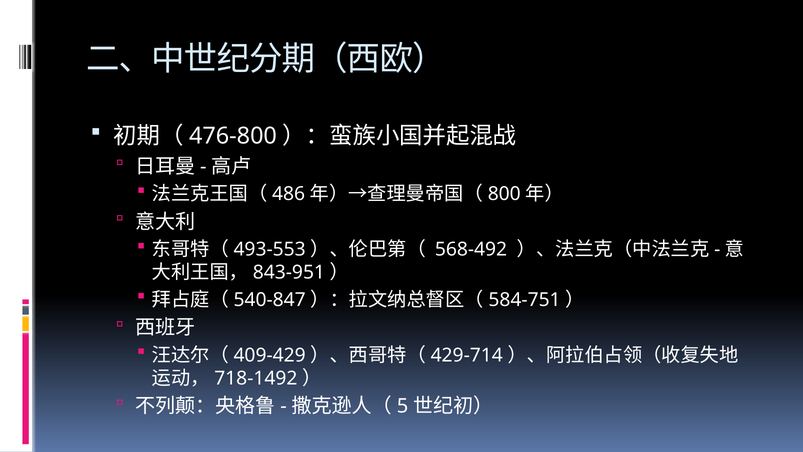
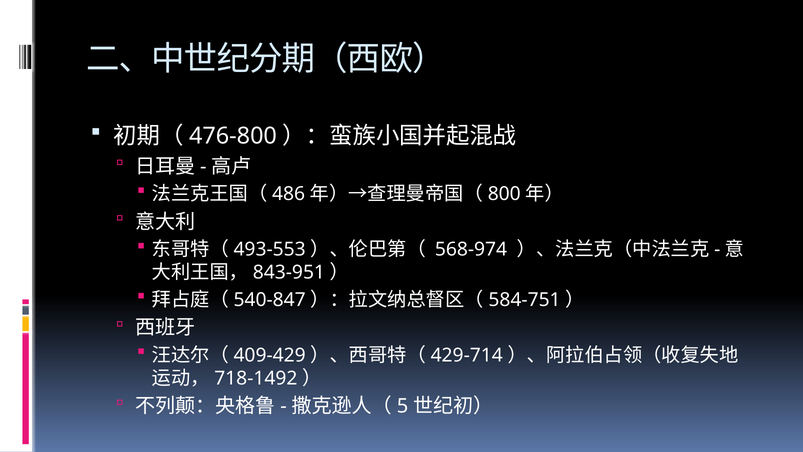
568-492: 568-492 -> 568-974 (471, 249)
